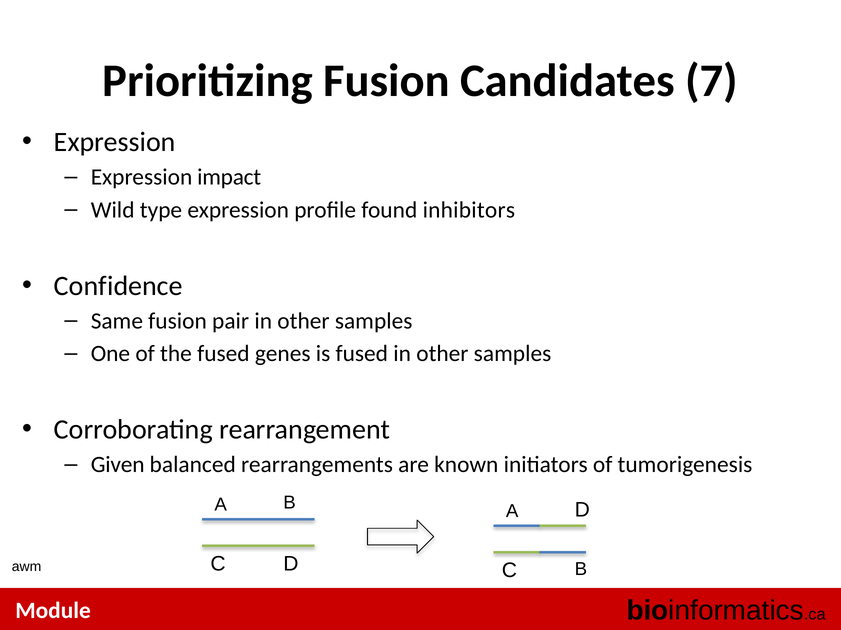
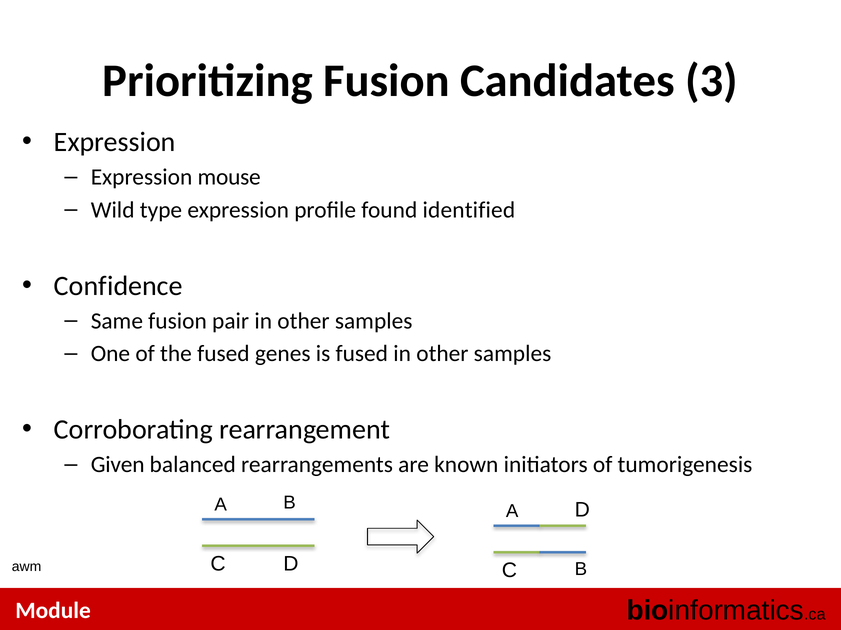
7: 7 -> 3 (712, 81)
impact: impact -> mouse (229, 177)
inhibitors: inhibitors -> identified (469, 210)
